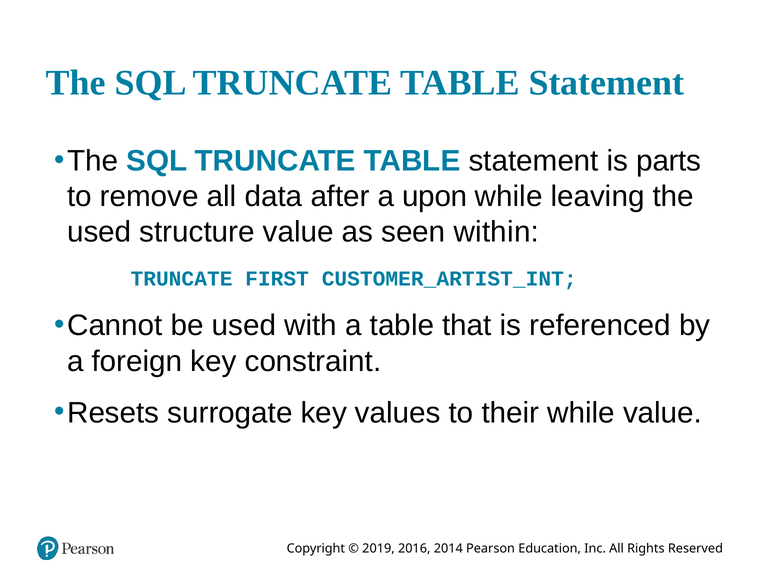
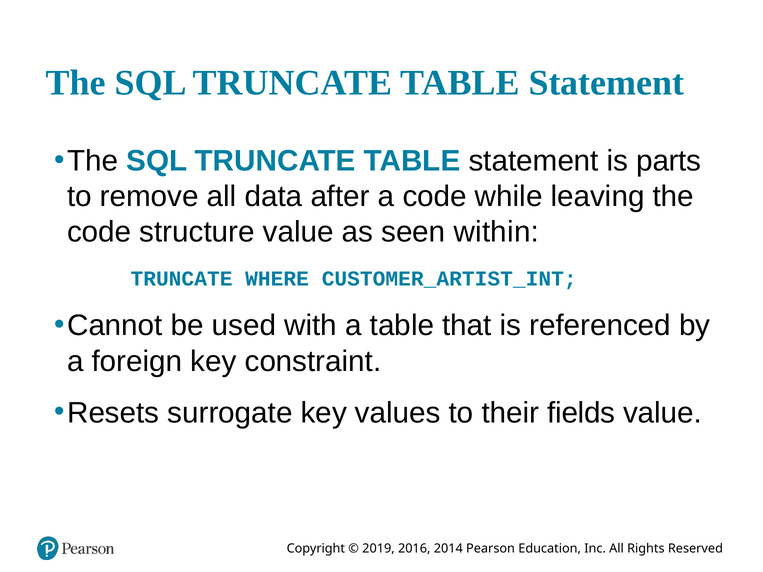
a upon: upon -> code (435, 197)
used: used -> code (99, 232)
FIRST: FIRST -> WHERE (277, 279)
their while: while -> fields (581, 413)
